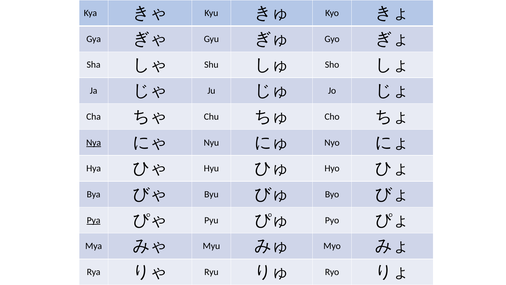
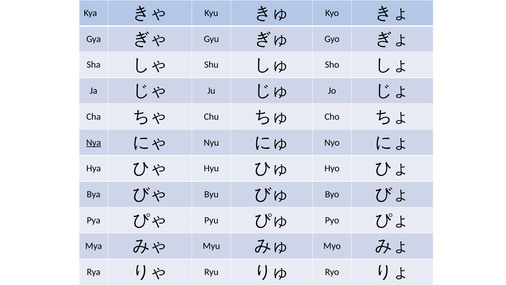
Pya underline: present -> none (94, 220)
